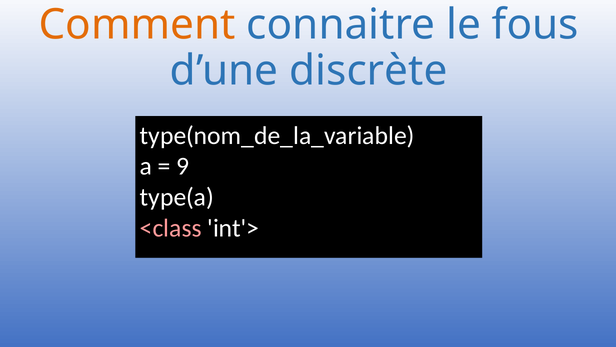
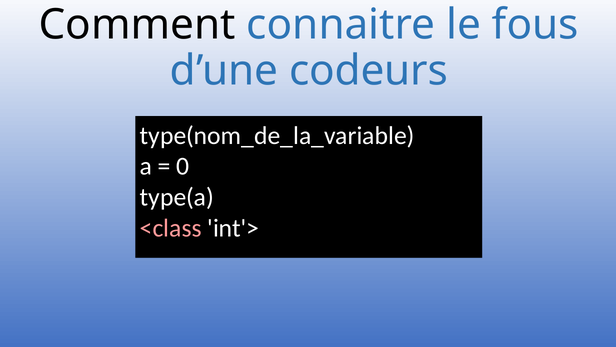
Comment colour: orange -> black (137, 25)
discrète: discrète -> codeurs (369, 71)
9: 9 -> 0 (183, 166)
